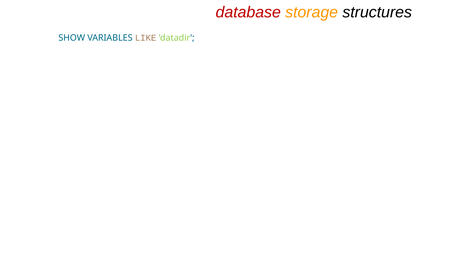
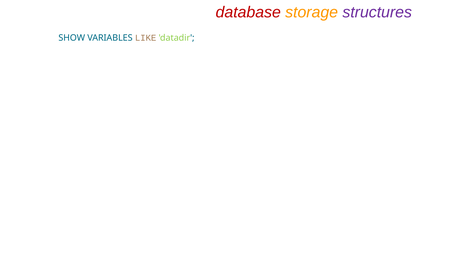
structures colour: black -> purple (377, 12)
